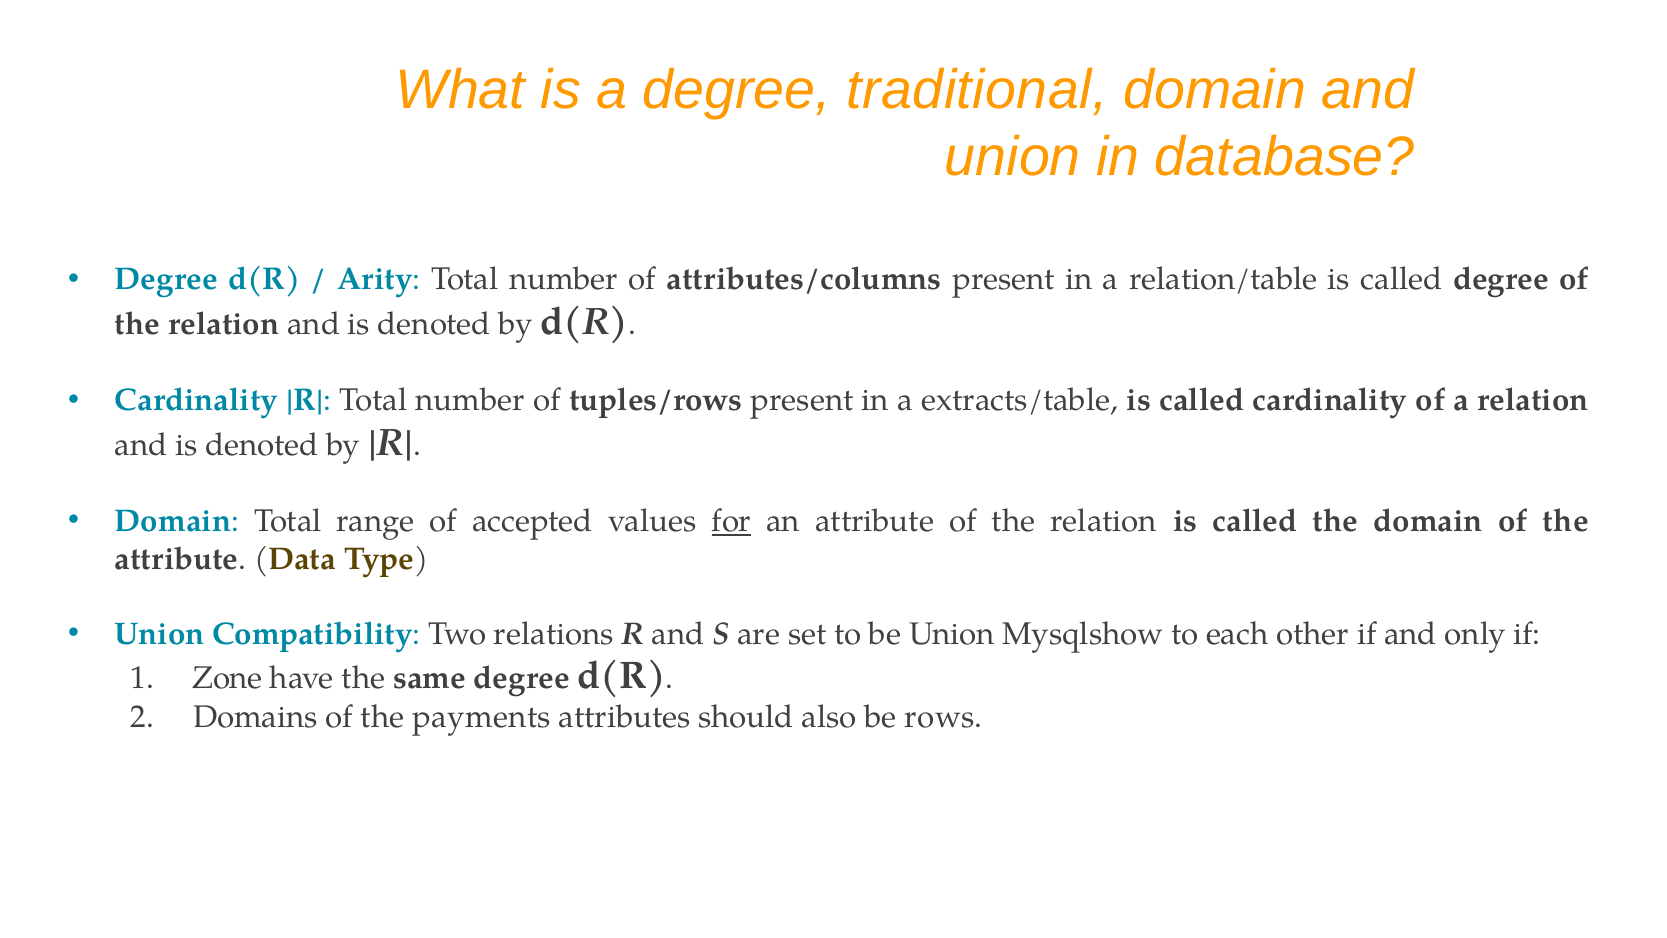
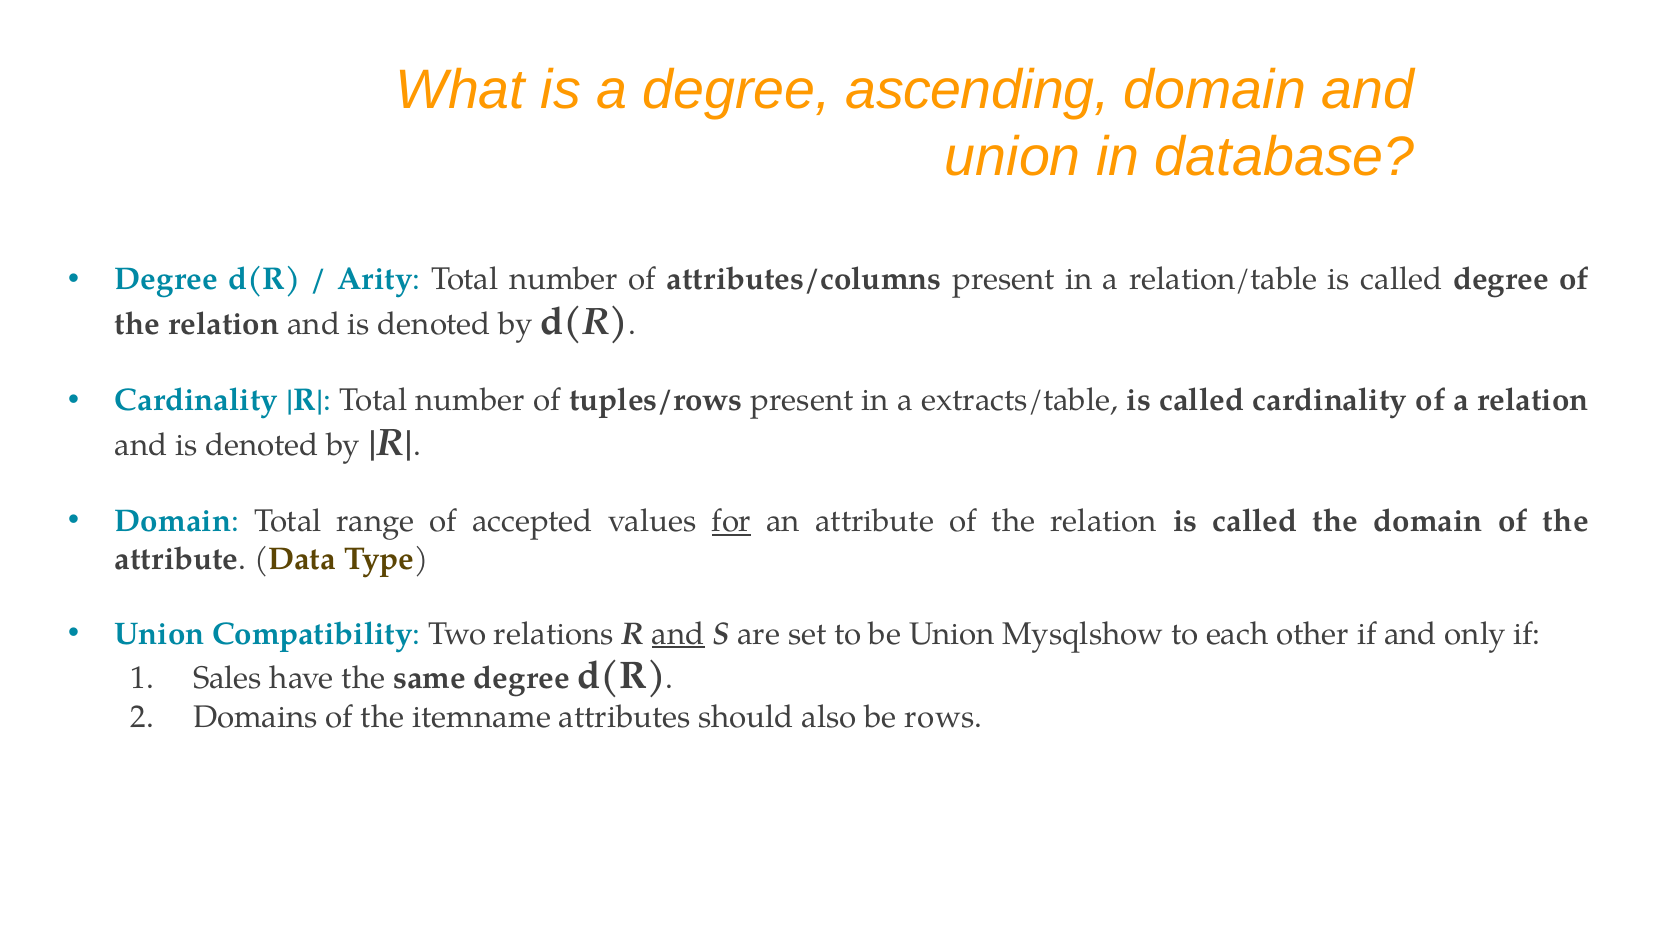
traditional: traditional -> ascending (978, 90)
and underline: none -> present (678, 634)
Zone: Zone -> Sales (228, 678)
payments: payments -> itemname (482, 717)
